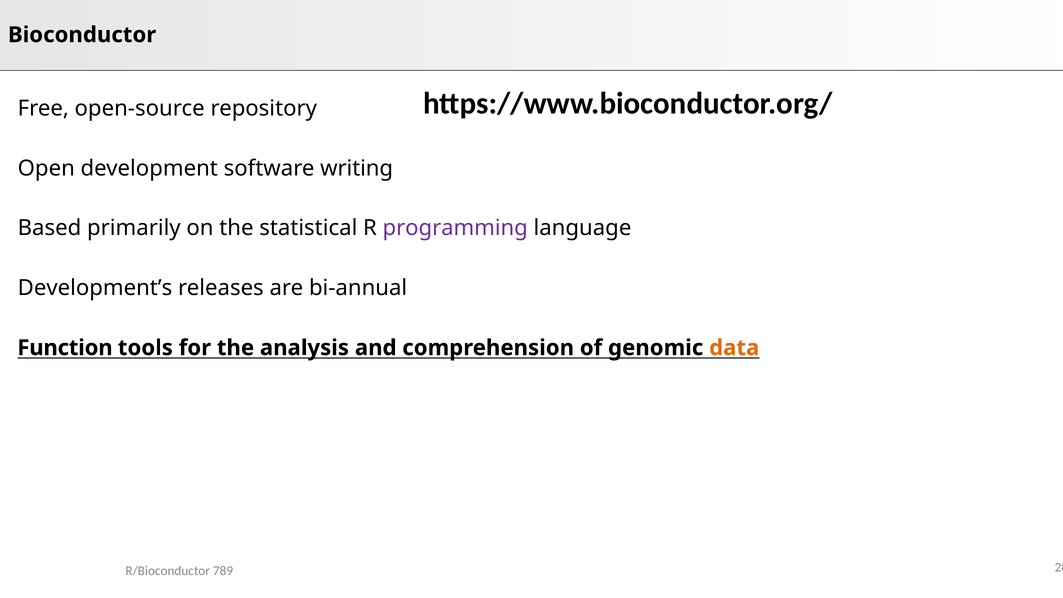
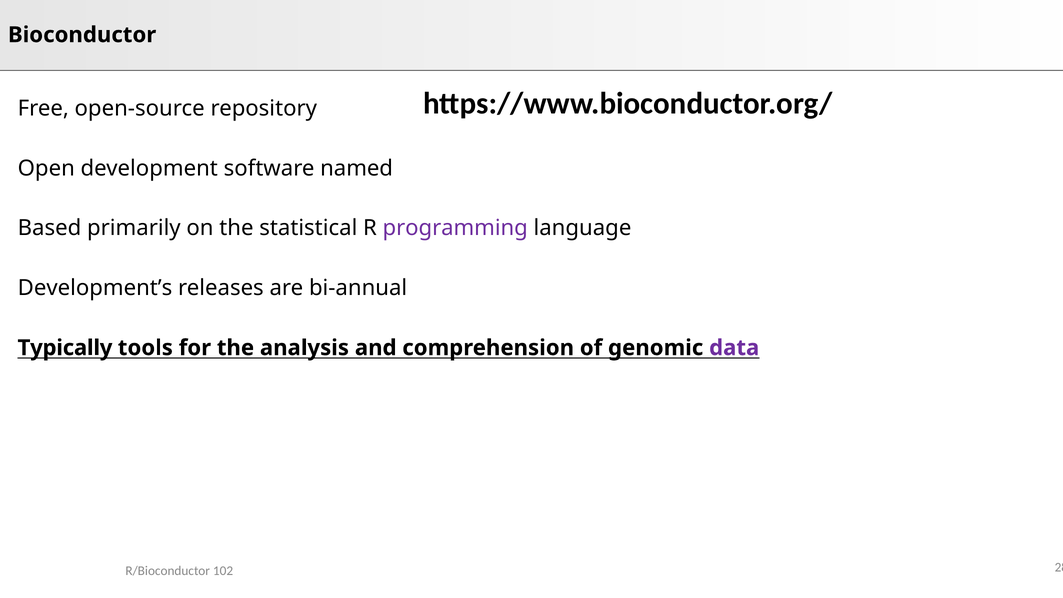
writing: writing -> named (357, 168)
Function: Function -> Typically (65, 348)
data colour: orange -> purple (734, 348)
789: 789 -> 102 (223, 571)
